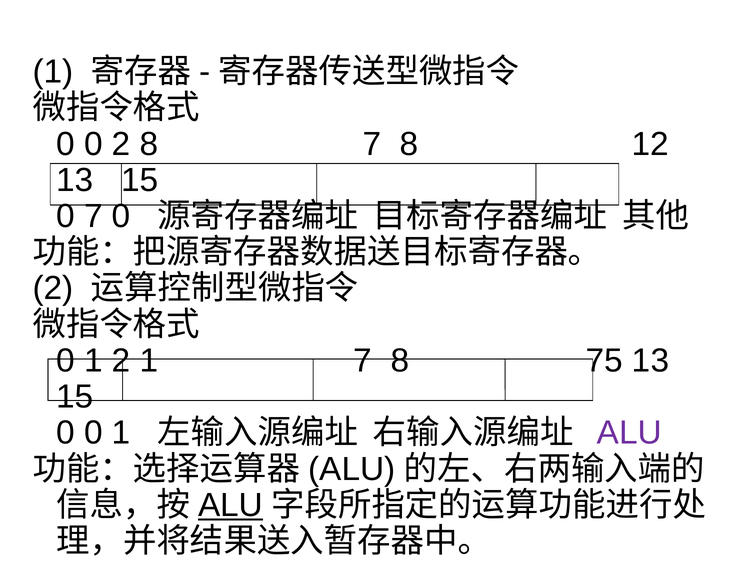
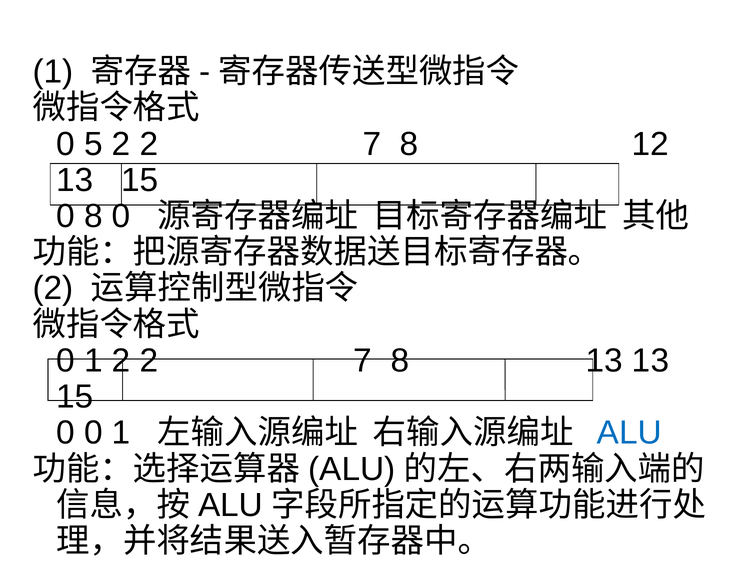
0: 0 -> 5 (93, 144)
8: 8 -> 2 (149, 144)
0 7: 7 -> 8 (93, 216)
1 2 1: 1 -> 2 (149, 361)
8 75: 75 -> 13 (604, 361)
ALU colour: purple -> blue (629, 433)
ALU underline: present -> none (231, 505)
